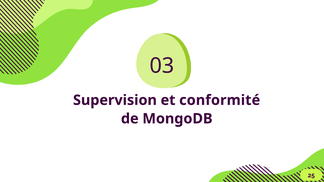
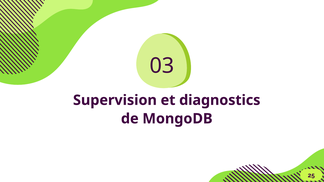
conformité: conformité -> diagnostics (220, 100)
